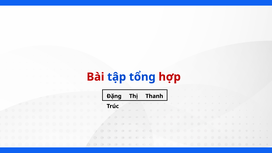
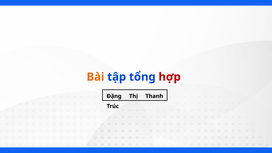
Bài colour: red -> orange (95, 77)
